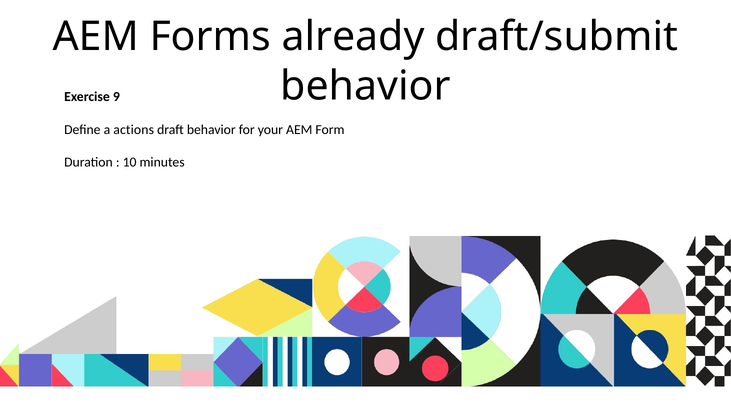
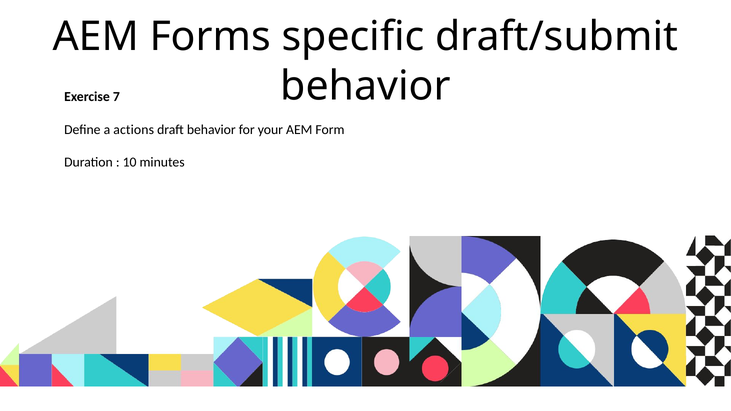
already: already -> specific (353, 37)
9: 9 -> 7 (116, 97)
